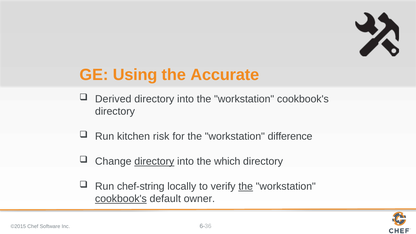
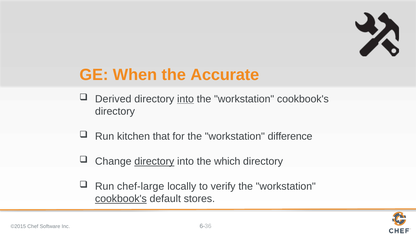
Using: Using -> When (135, 75)
into underline: none -> present (186, 99)
risk: risk -> that (161, 136)
chef-string: chef-string -> chef-large (141, 186)
the underline: present -> none (246, 186)
owner: owner -> stores (199, 199)
